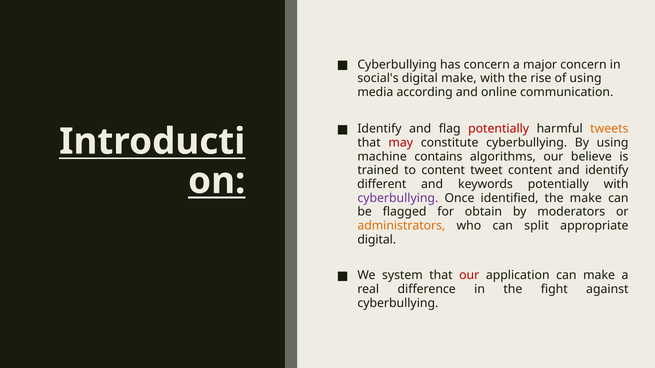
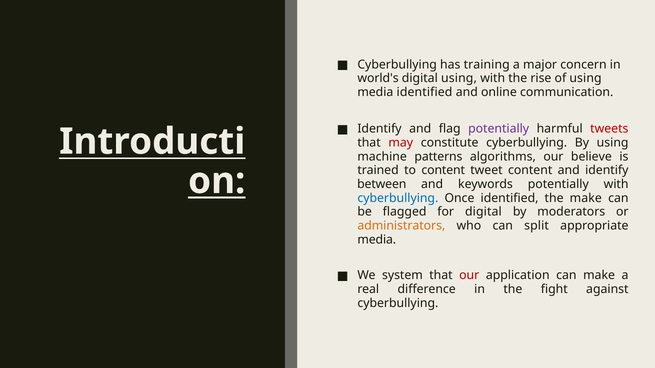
has concern: concern -> training (487, 65)
social's: social's -> world's (378, 78)
digital make: make -> using (459, 78)
media according: according -> identified (425, 92)
potentially colour: red -> purple (499, 129)
tweets colour: orange -> red (609, 129)
contains: contains -> patterns (438, 157)
different: different -> between (382, 184)
cyberbullying colour: purple -> blue (398, 198)
for obtain: obtain -> digital (483, 212)
digital: digital -> media (377, 240)
